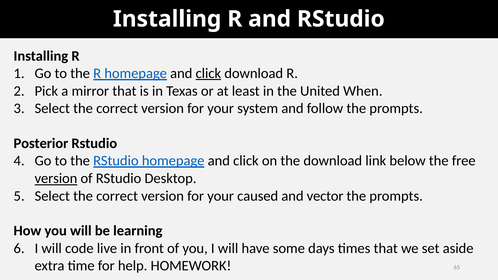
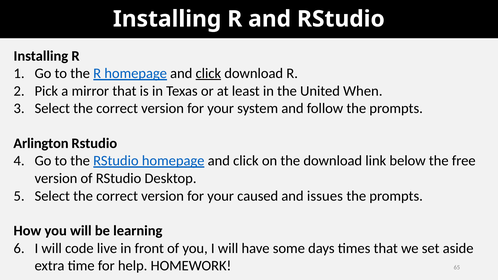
Posterior: Posterior -> Arlington (41, 143)
version underline: present -> none (56, 179)
vector: vector -> issues (325, 196)
